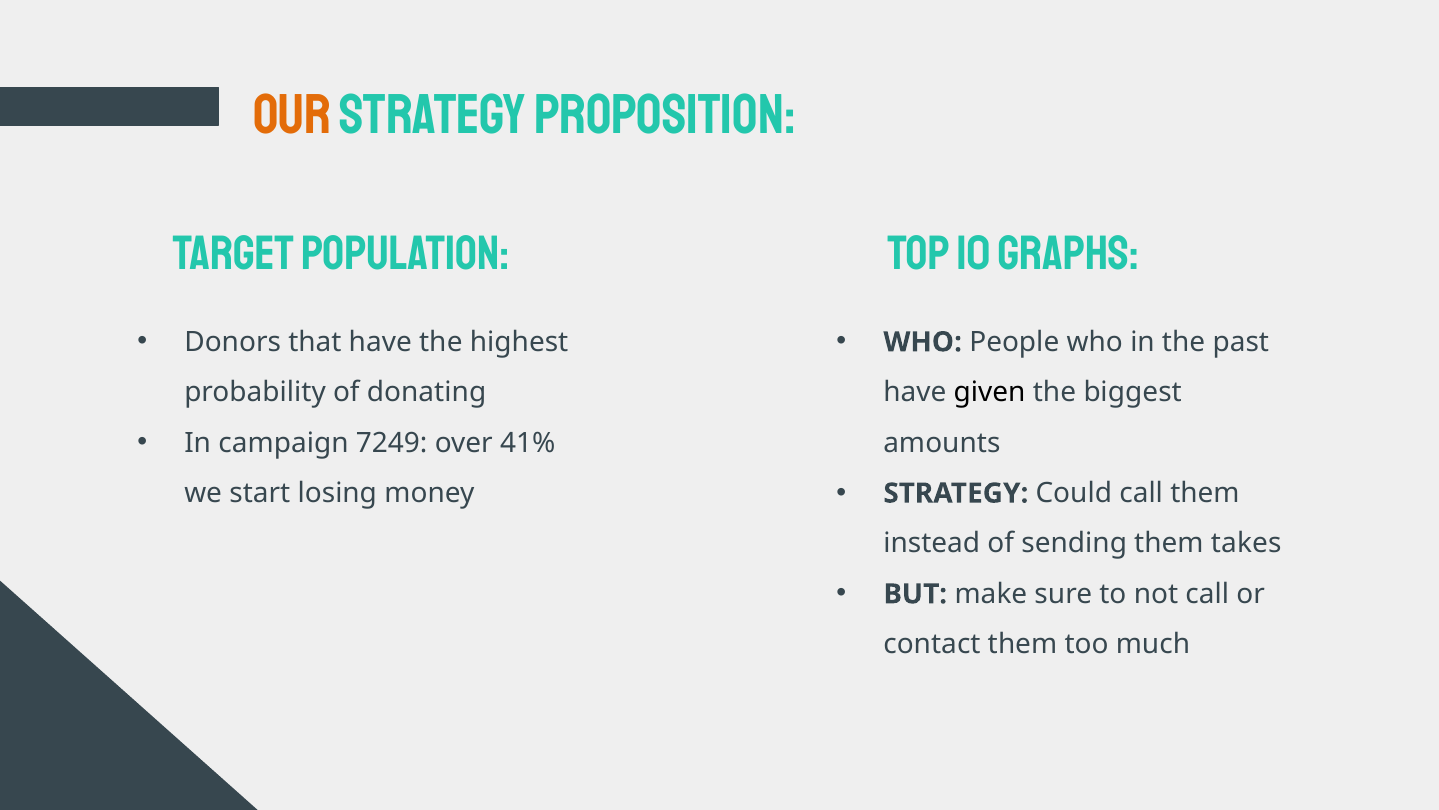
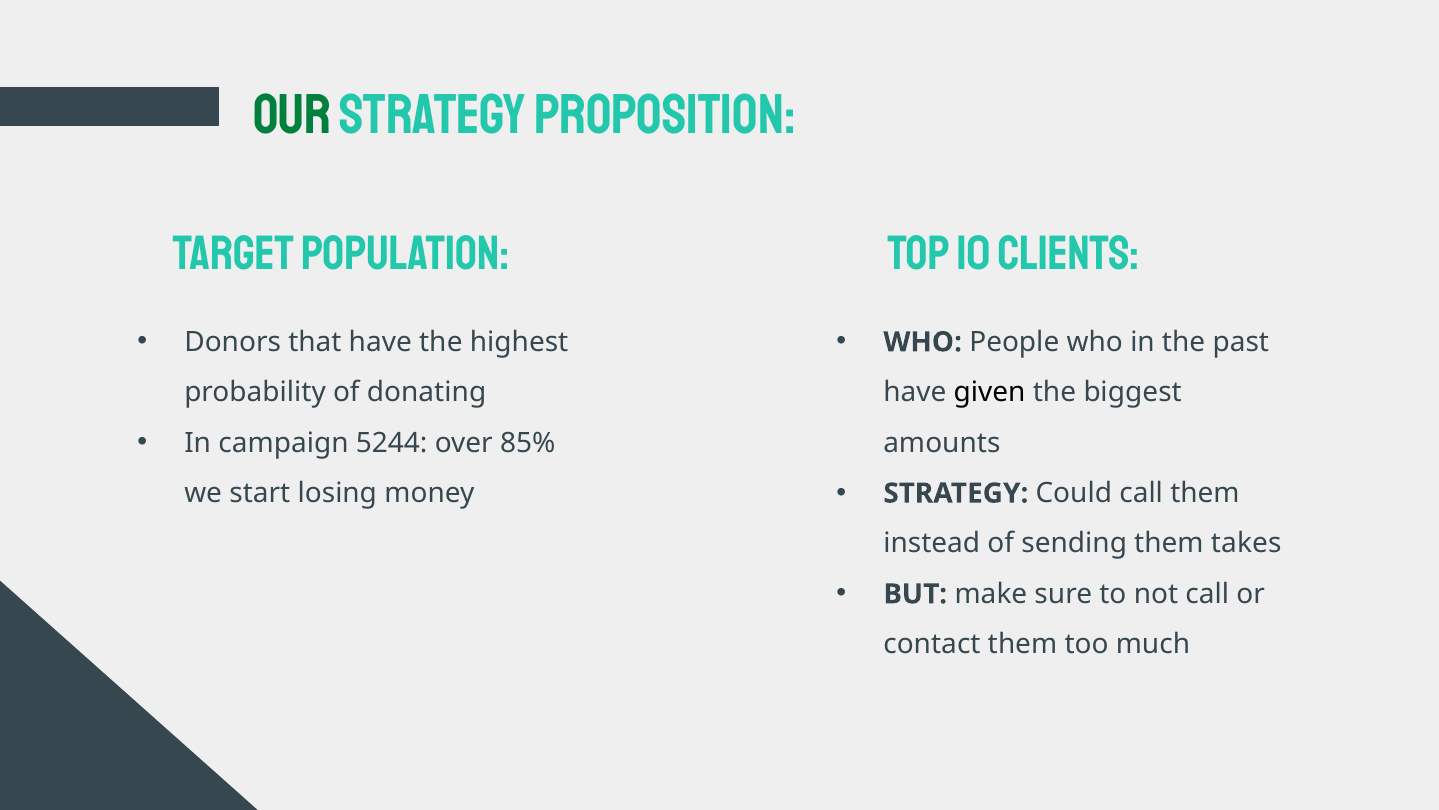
OUR colour: orange -> green (292, 115)
graphs: graphs -> clients (1068, 254)
7249: 7249 -> 5244 (392, 443)
41%: 41% -> 85% (528, 443)
